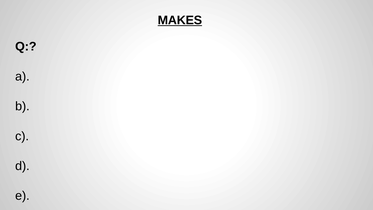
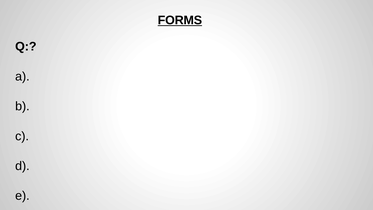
MAKES: MAKES -> FORMS (180, 20)
